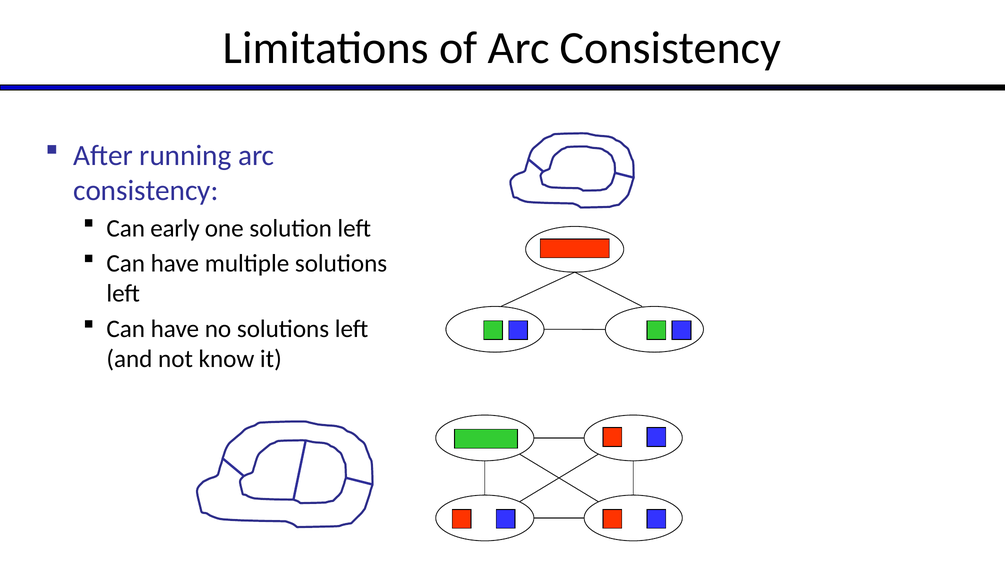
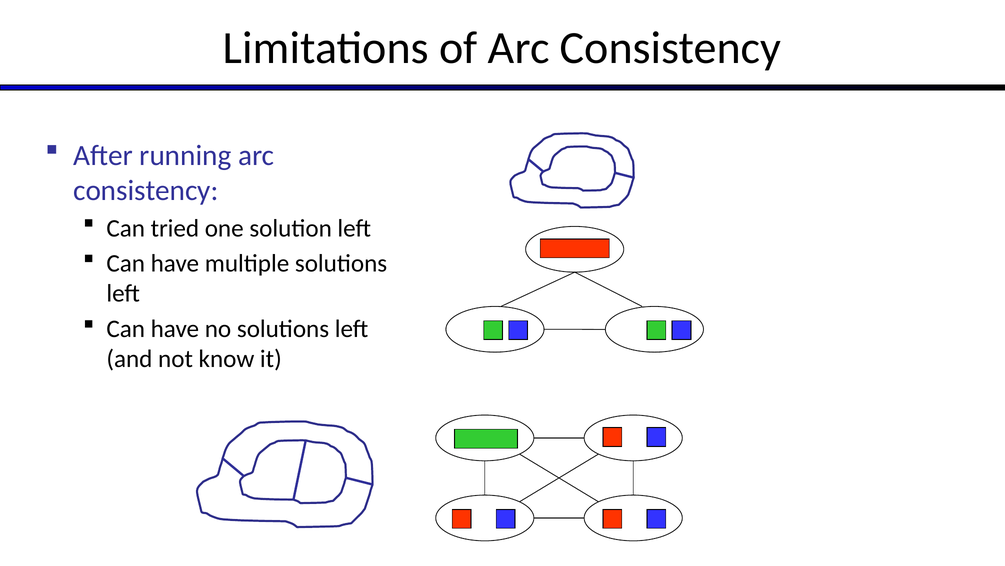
early: early -> tried (175, 228)
